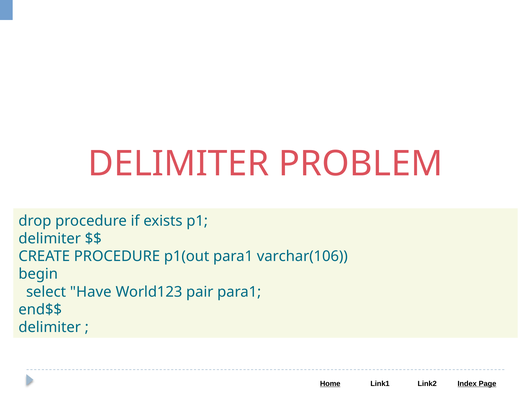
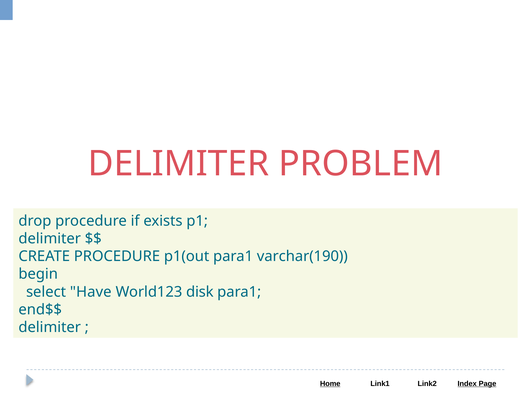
varchar(106: varchar(106 -> varchar(190 (302, 256)
pair: pair -> disk (200, 291)
